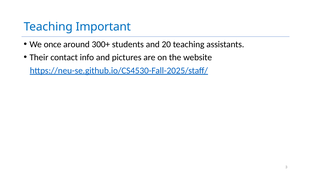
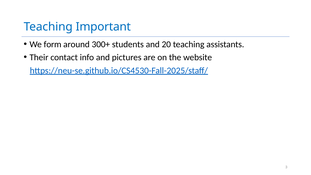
once: once -> form (53, 44)
